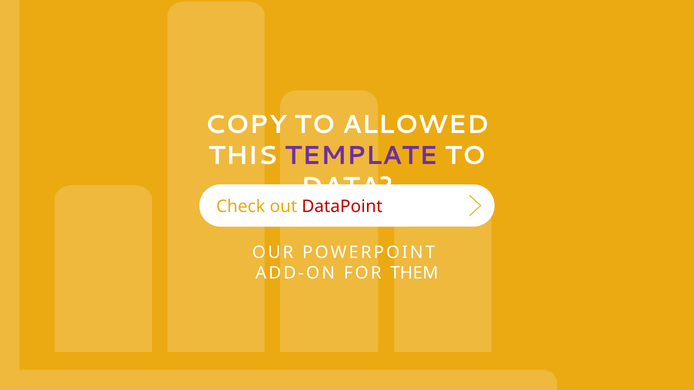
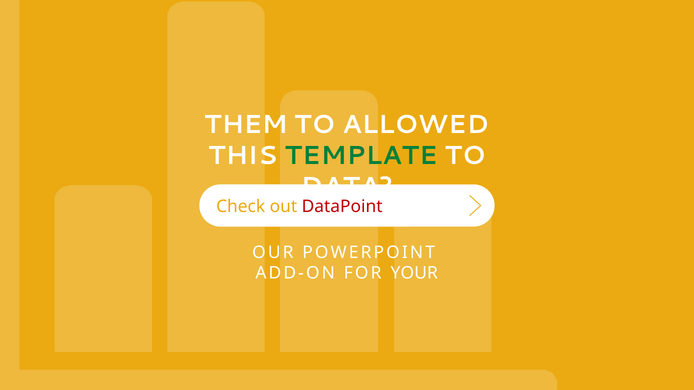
COPY: COPY -> THEM (246, 125)
TEMPLATE colour: purple -> green (361, 156)
THEM: THEM -> YOUR (414, 273)
